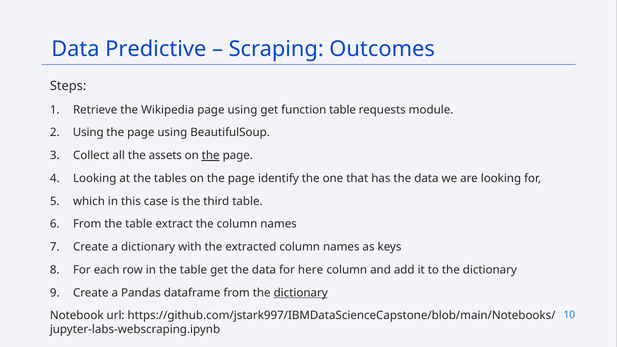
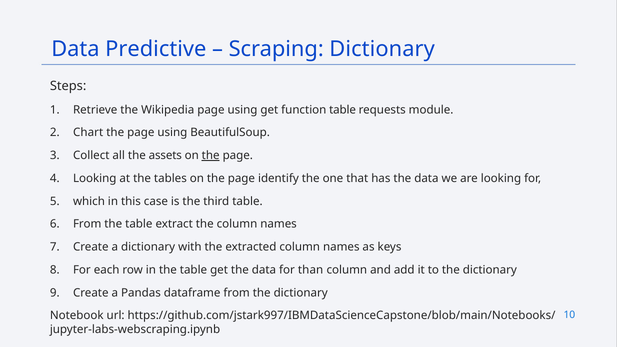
Scraping Outcomes: Outcomes -> Dictionary (382, 49)
Using: Using -> Chart (88, 133)
here: here -> than (311, 270)
dictionary underline: present -> none (301, 293)
